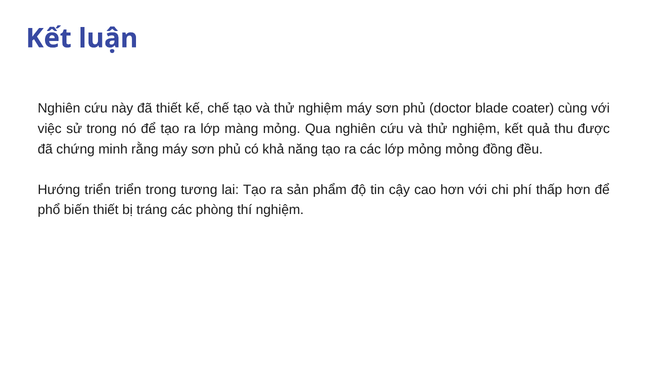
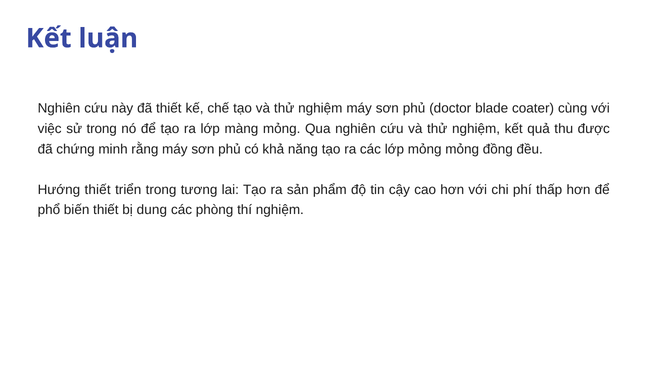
Hướng triển: triển -> thiết (98, 189)
tráng: tráng -> dung (152, 210)
